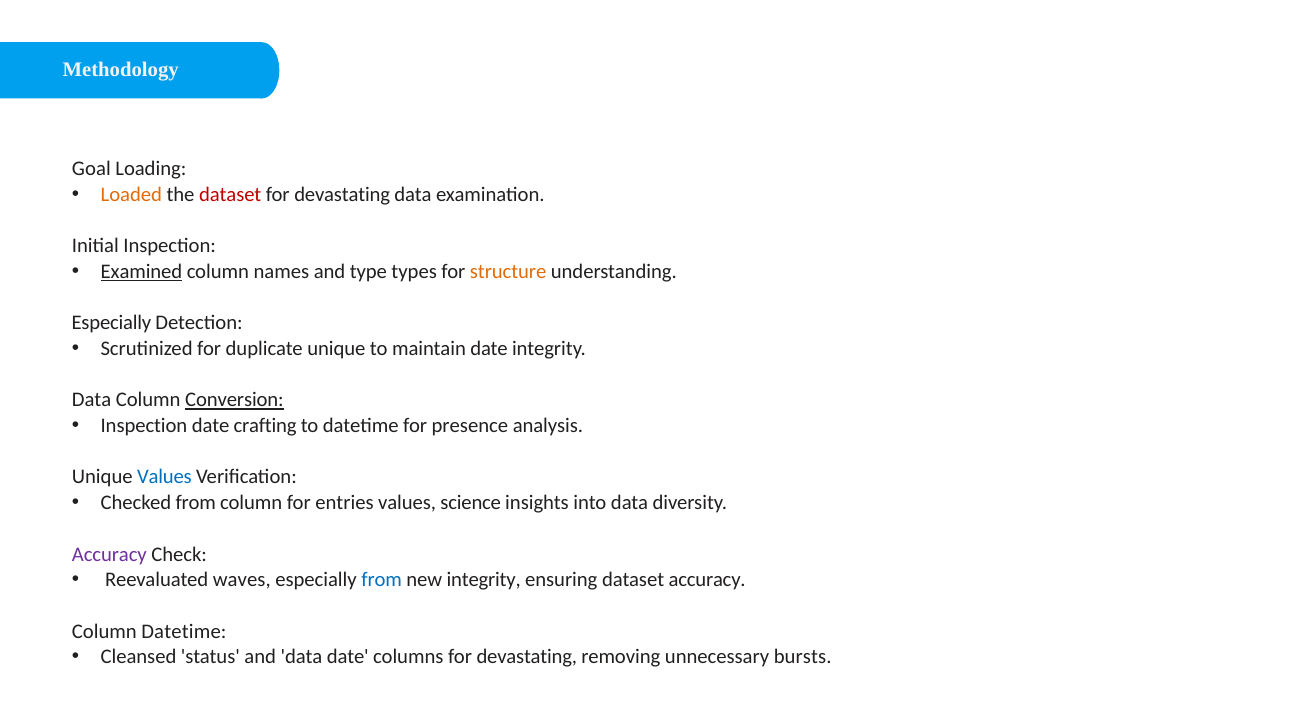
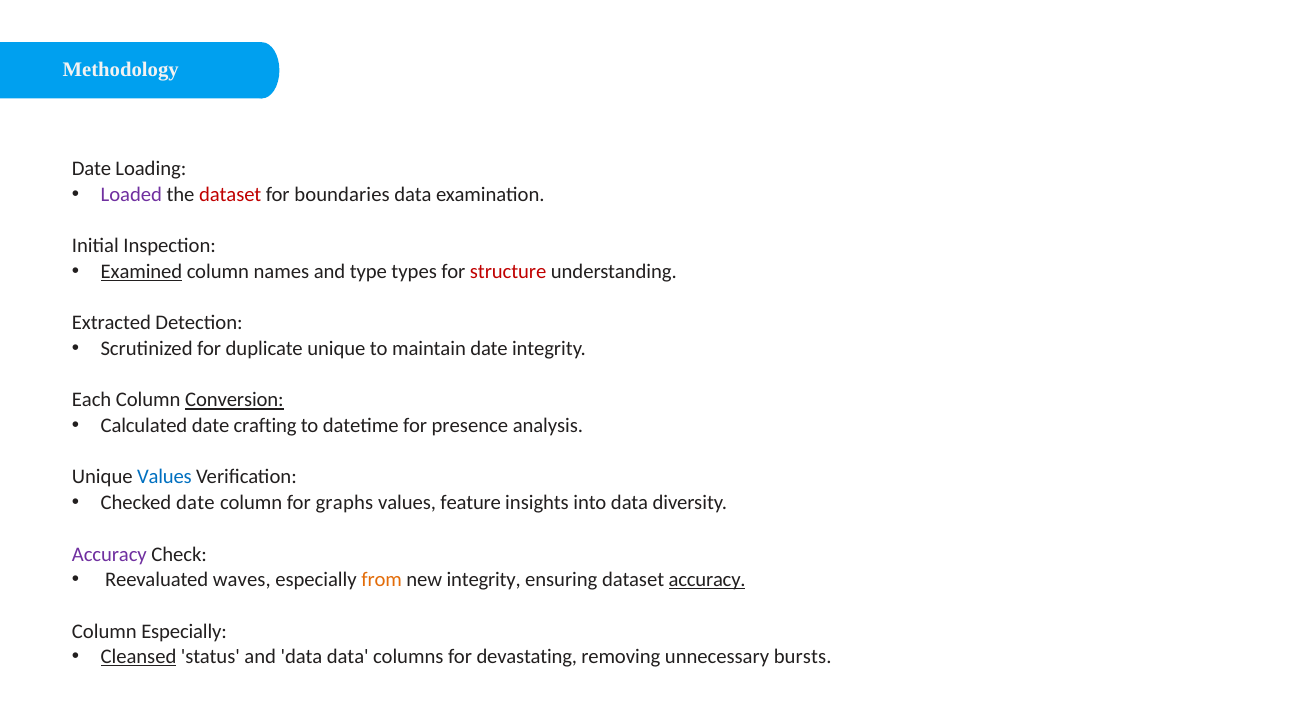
Goal: Goal -> Date (91, 169)
Loaded colour: orange -> purple (131, 195)
devastating: devastating -> boundaries (342, 195)
structure colour: orange -> red (508, 272)
Especially: Especially -> Extracted (111, 323)
Data: Data -> Each (92, 400)
Inspection: Inspection -> Calculated (144, 426)
Checked from: from -> date (195, 503)
entries: entries -> graphs (344, 503)
science: science -> feature (471, 503)
from colour: blue -> orange (382, 580)
accuracy underline: none -> present (707, 580)
Column Datetime: Datetime -> Especially (184, 631)
Cleansed underline: none -> present (139, 657)
data date: date -> data (348, 657)
